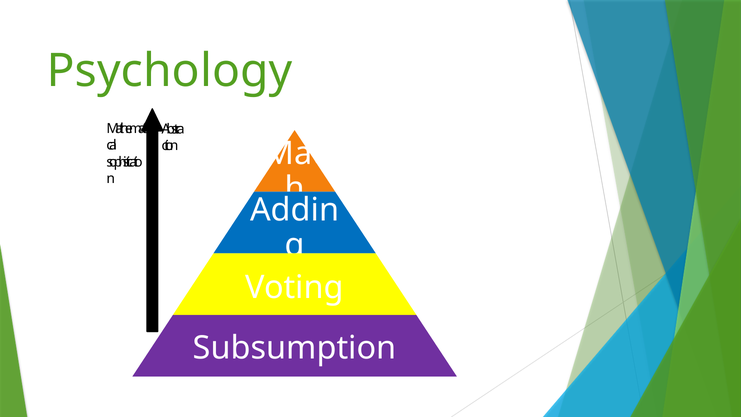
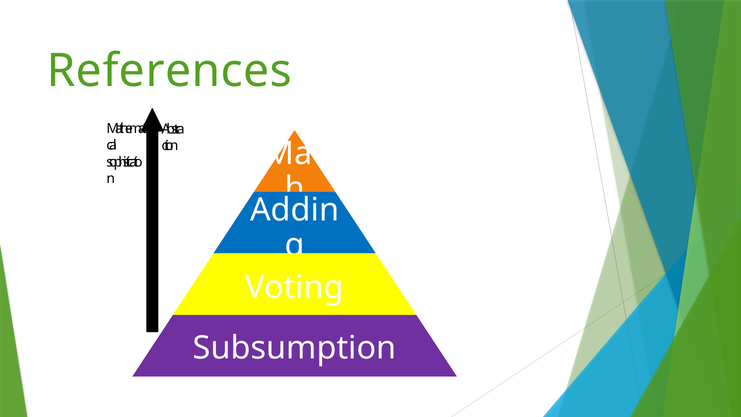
Psychology: Psychology -> References (169, 71)
